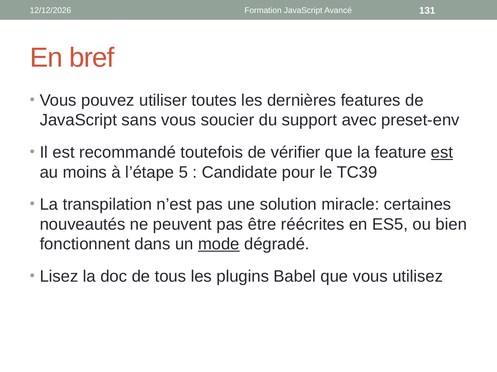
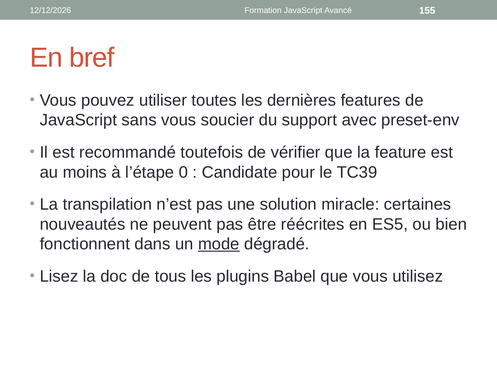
131: 131 -> 155 (427, 11)
est underline: present -> none (442, 153)
5: 5 -> 0 (183, 173)
